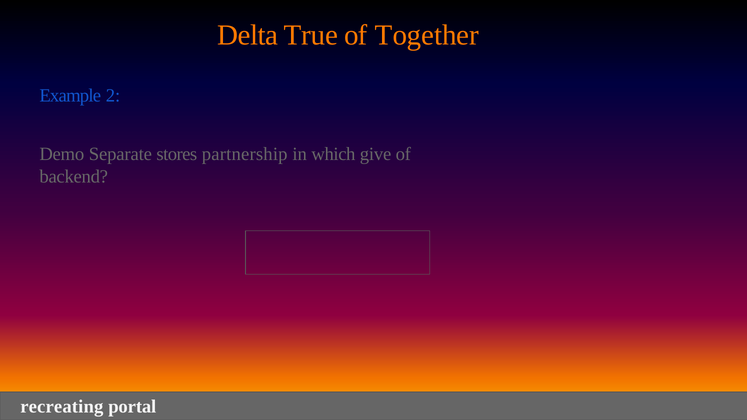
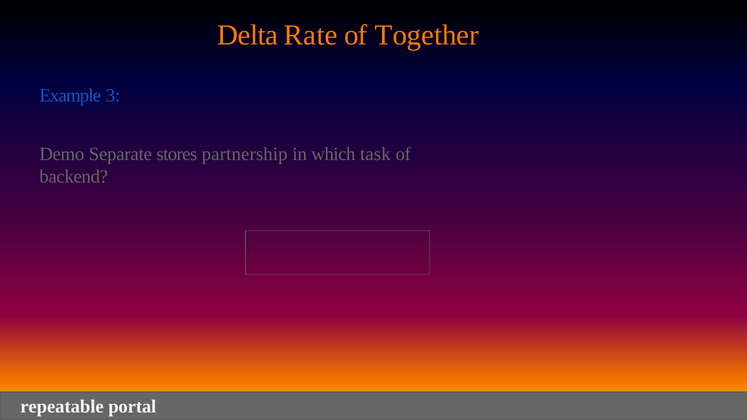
True: True -> Rate (311, 35)
2: 2 -> 3 (113, 96)
give: give -> task (375, 154)
recreating: recreating -> repeatable (62, 407)
